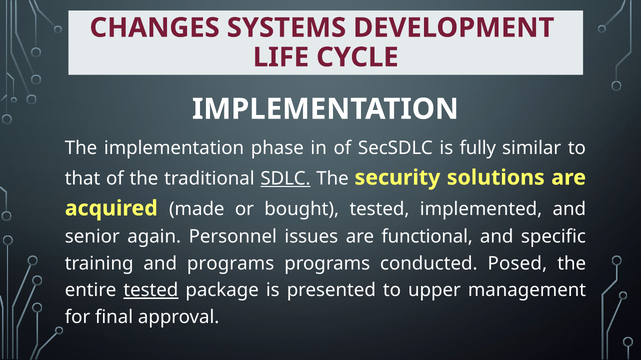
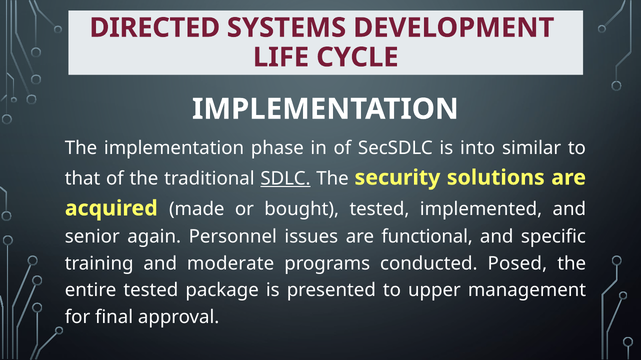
CHANGES: CHANGES -> DIRECTED (155, 28)
fully: fully -> into (478, 149)
and programs: programs -> moderate (231, 264)
tested underline: present -> none (151, 291)
